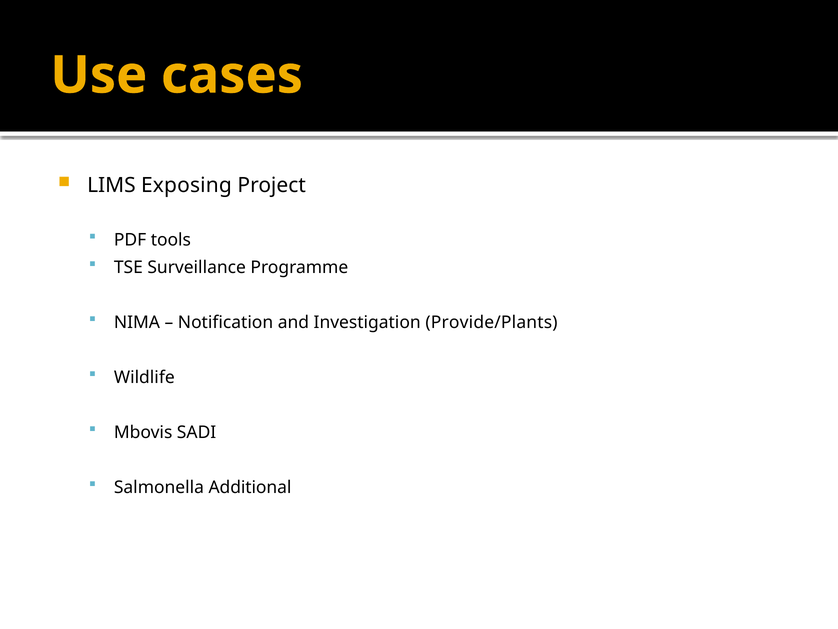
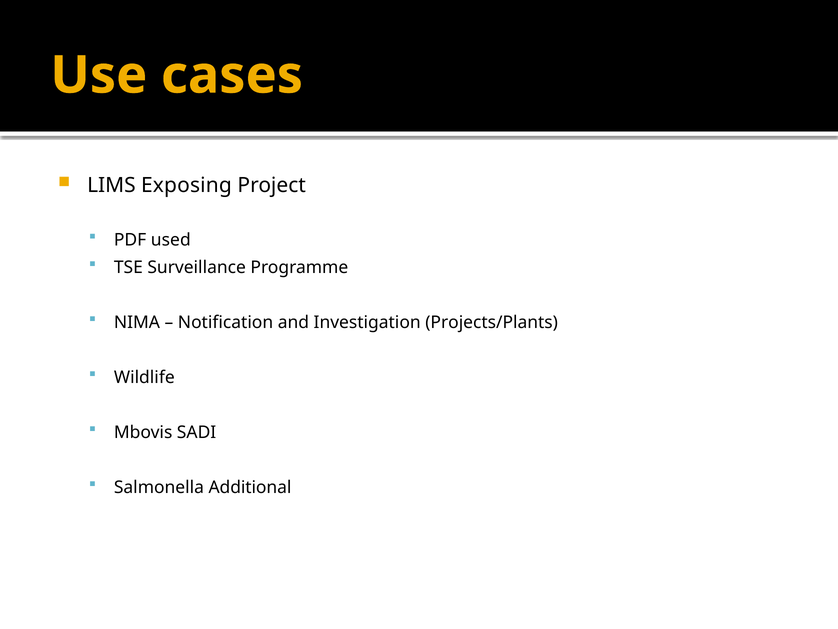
tools: tools -> used (171, 240)
Provide/Plants: Provide/Plants -> Projects/Plants (492, 322)
